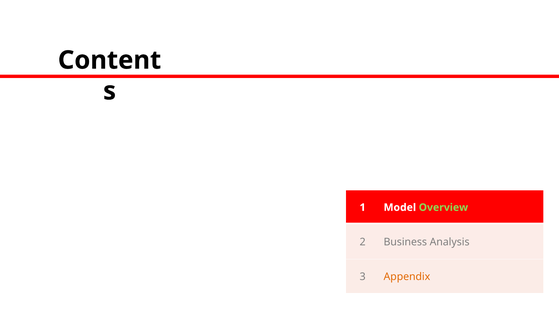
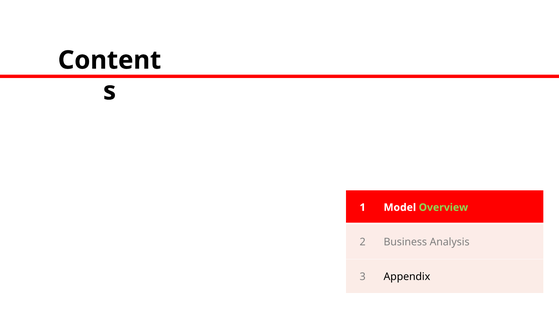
Appendix colour: orange -> black (407, 276)
